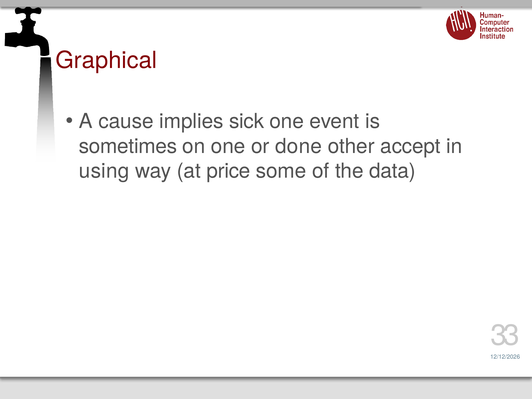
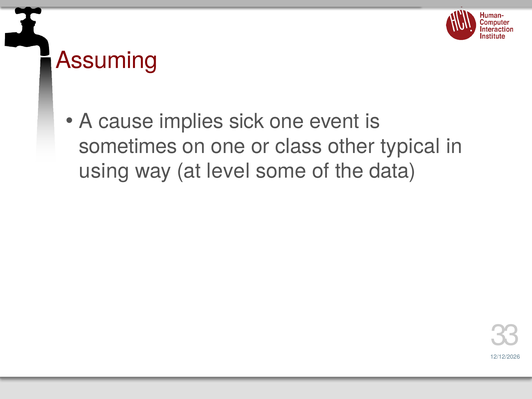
Graphical: Graphical -> Assuming (107, 60)
done: done -> class (299, 146)
accept: accept -> typical (410, 146)
price: price -> level (228, 171)
